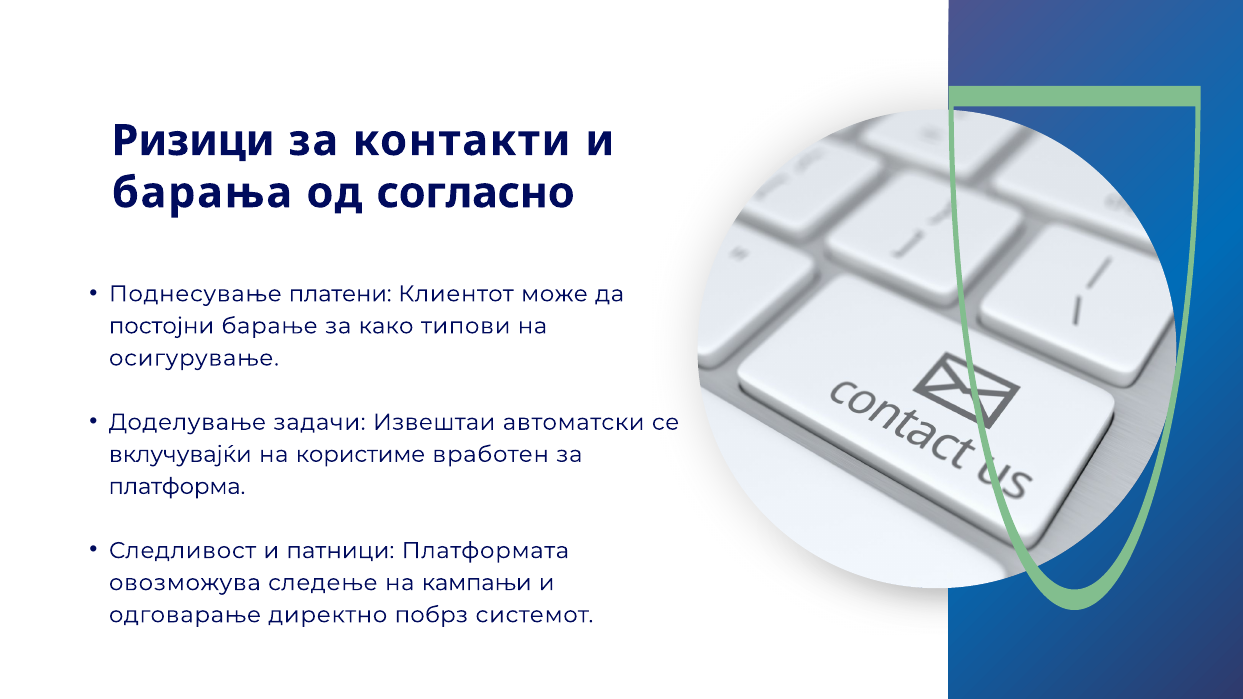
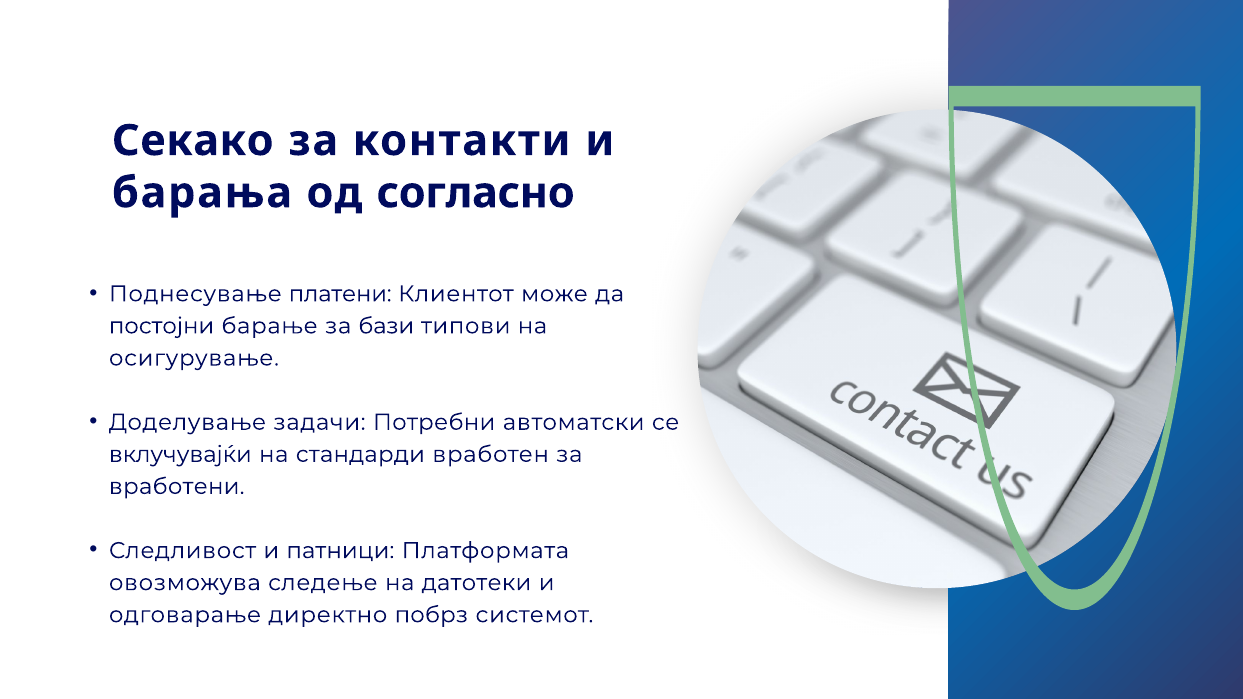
Ризици: Ризици -> Секако (193, 141)
како: како -> бази (386, 326)
Извештаи: Извештаи -> Потребни (434, 422)
користиме: користиме -> стандарди (360, 454)
платформа: платформа -> вработени (177, 487)
кампањи: кампањи -> датотеки (477, 583)
